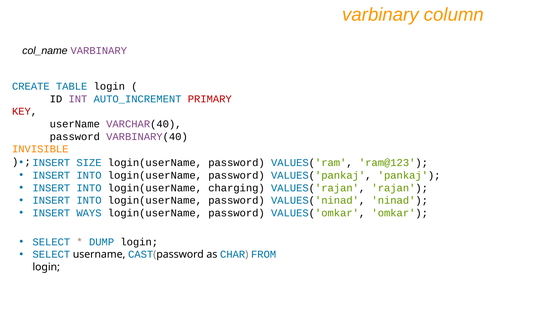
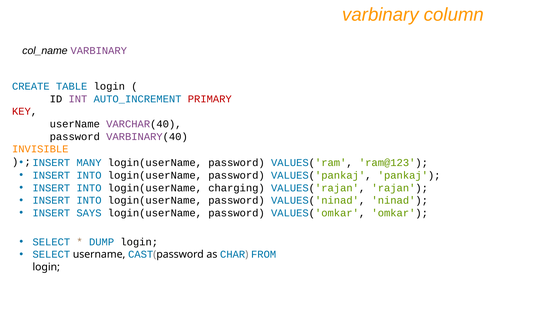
SIZE: SIZE -> MANY (89, 163)
WAYS: WAYS -> SAYS (89, 213)
